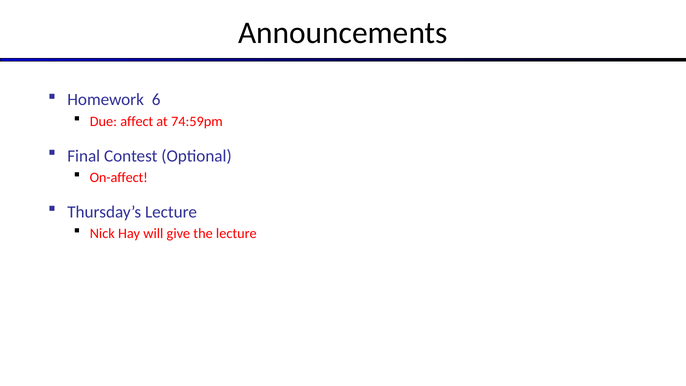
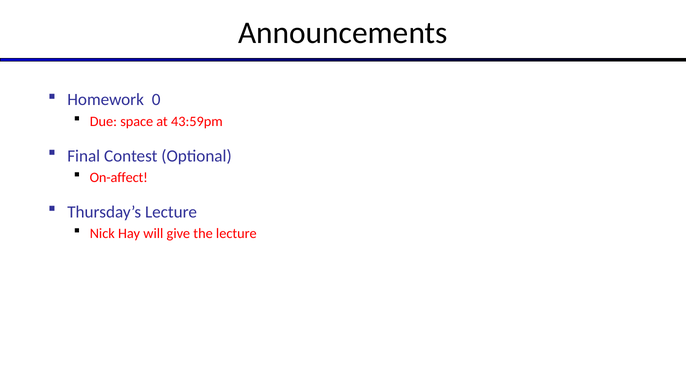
6: 6 -> 0 (156, 100)
affect: affect -> space (137, 121)
74:59pm: 74:59pm -> 43:59pm (197, 121)
